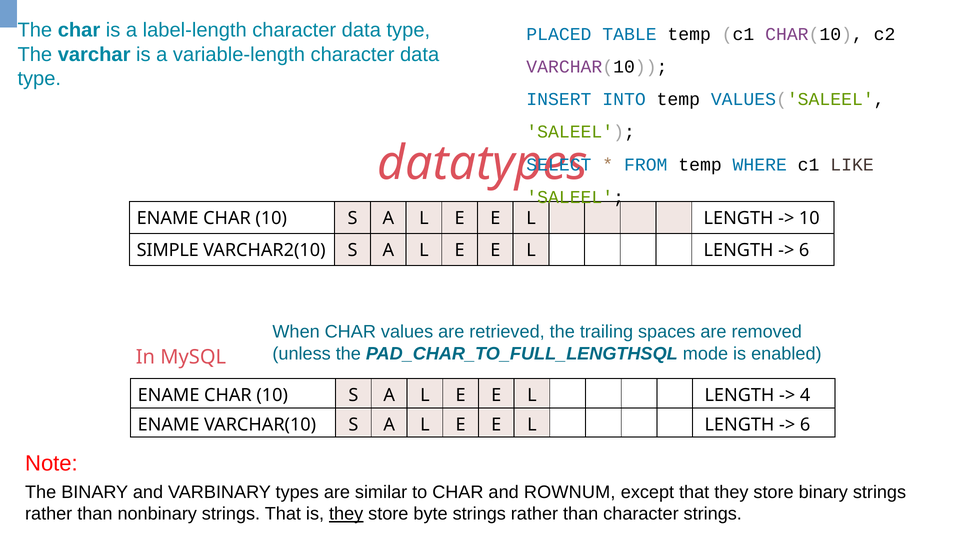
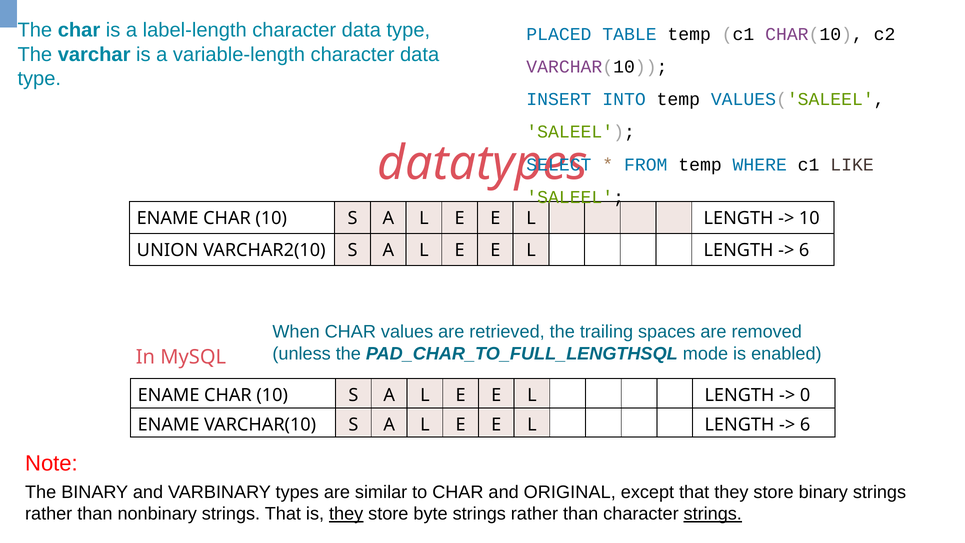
SIMPLE: SIMPLE -> UNION (168, 250)
4: 4 -> 0 (805, 395)
ROWNUM: ROWNUM -> ORIGINAL (570, 492)
strings underline: none -> present (713, 514)
